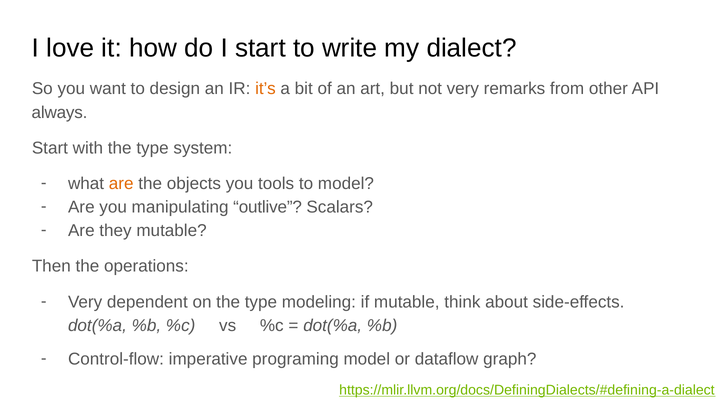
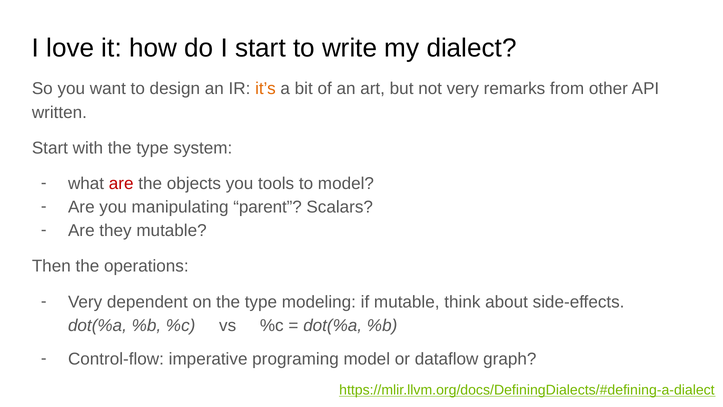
always: always -> written (59, 112)
are colour: orange -> red (121, 183)
outlive: outlive -> parent (268, 207)
